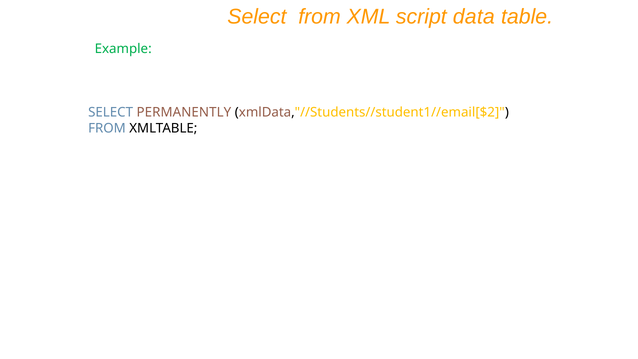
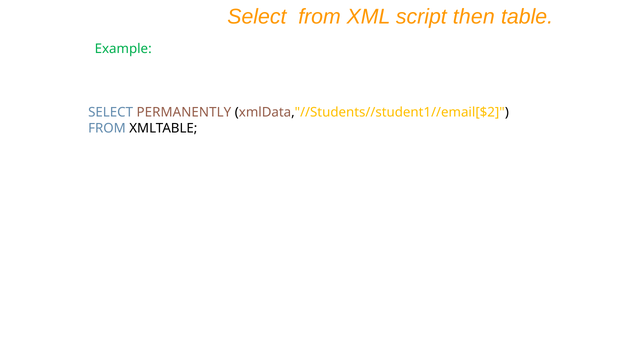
data: data -> then (474, 17)
